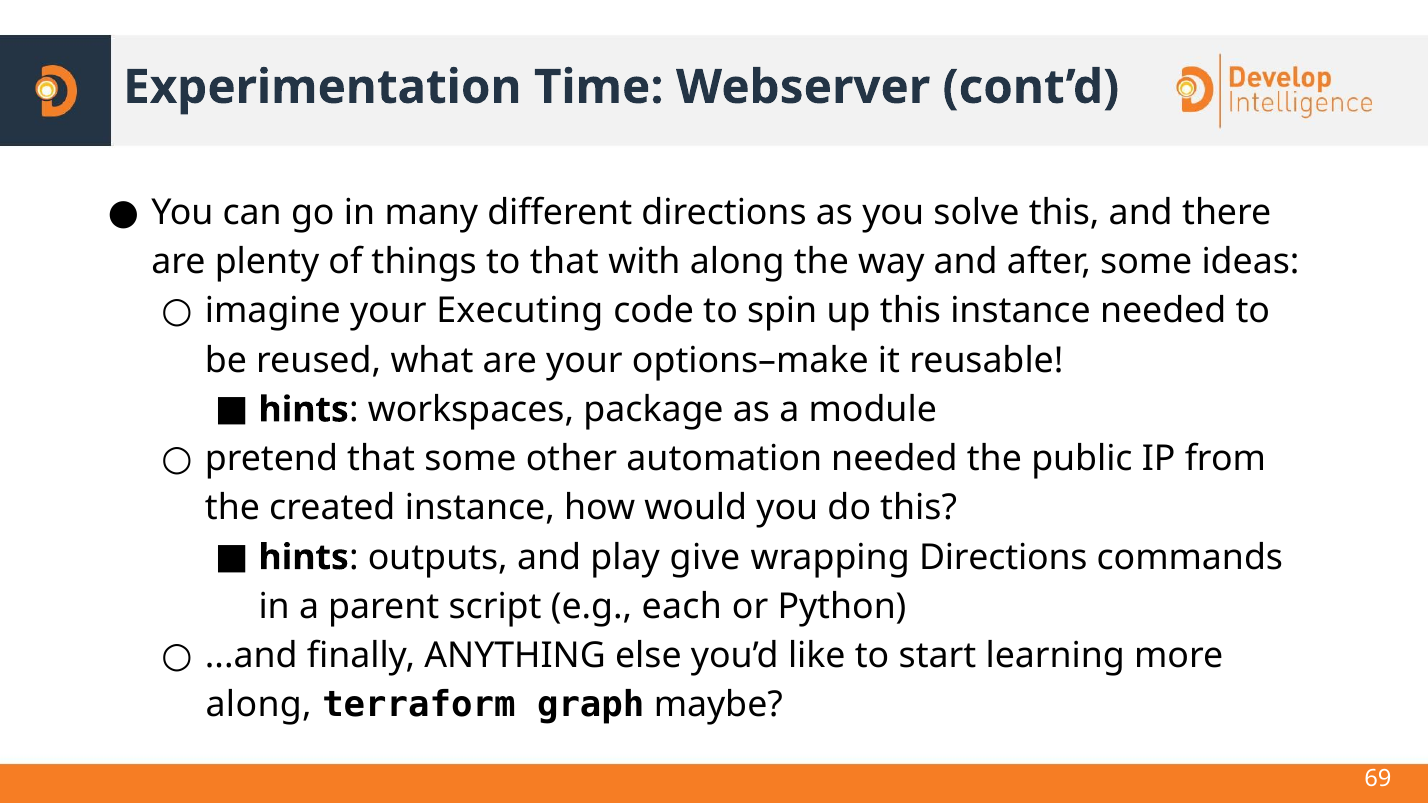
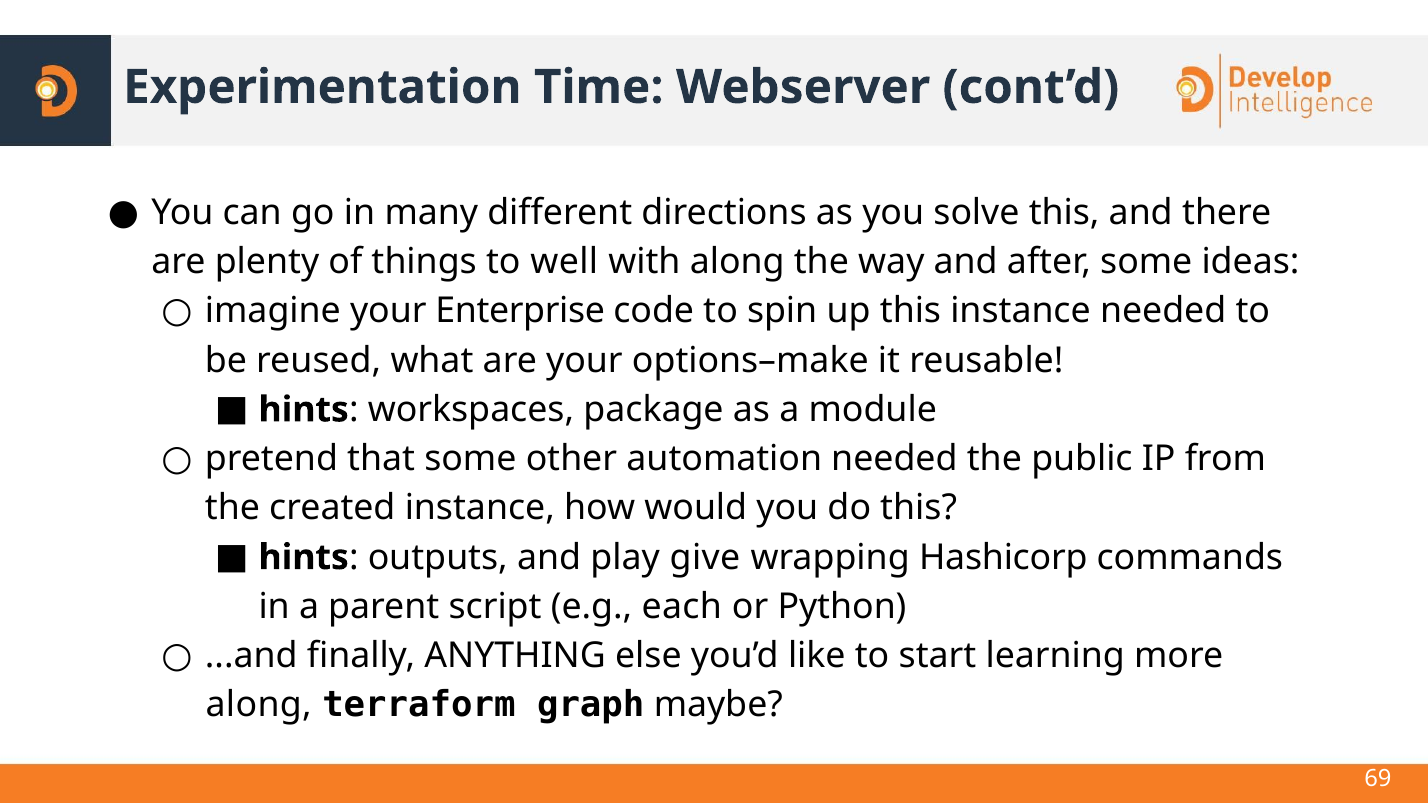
to that: that -> well (564, 262)
Executing: Executing -> Enterprise (520, 311)
wrapping Directions: Directions -> Hashicorp (1003, 558)
